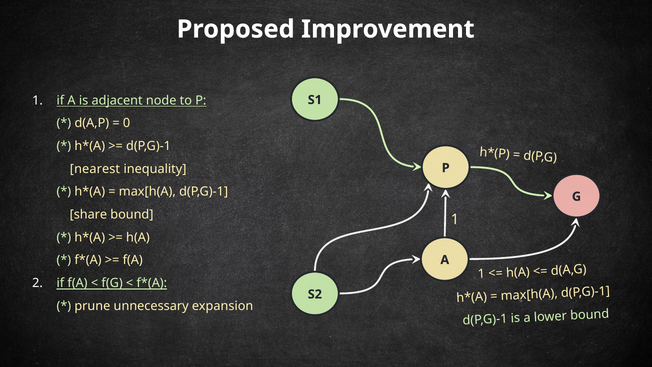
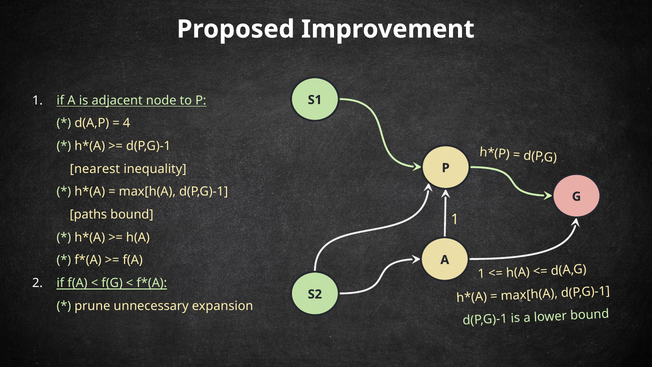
0: 0 -> 4 (127, 123)
share: share -> paths (88, 214)
